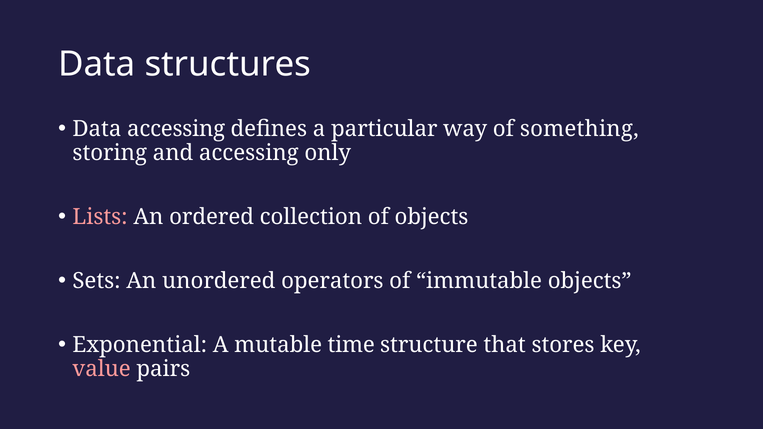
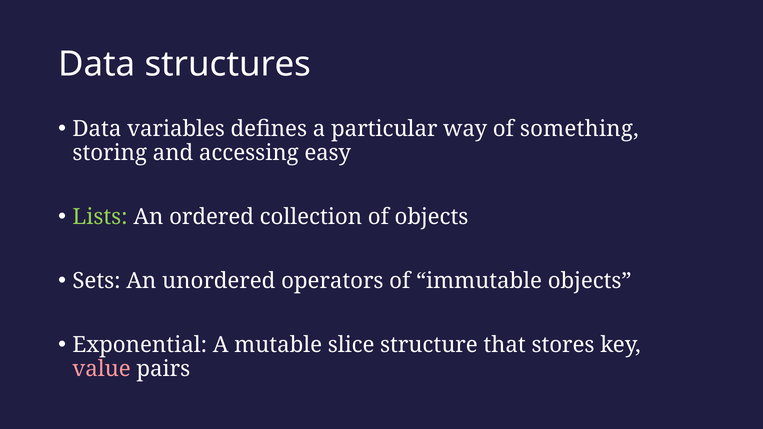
Data accessing: accessing -> variables (176, 129)
only: only -> easy (328, 153)
Lists colour: pink -> light green (100, 217)
time: time -> slice (351, 345)
